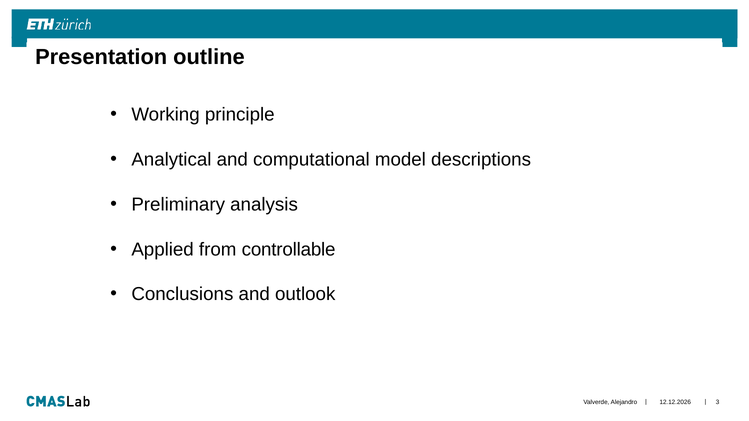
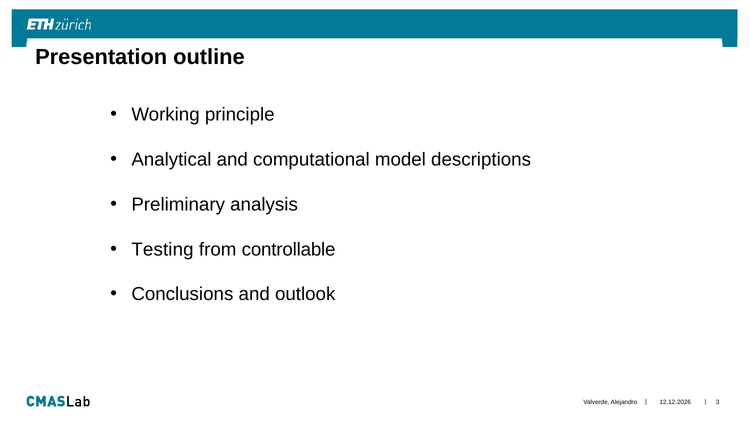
Applied: Applied -> Testing (163, 250)
